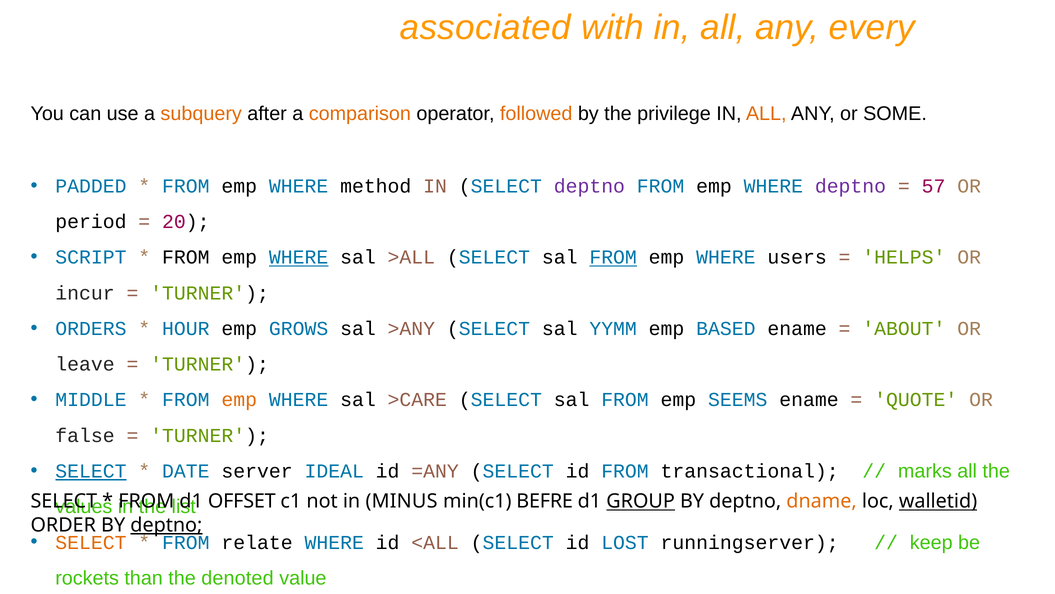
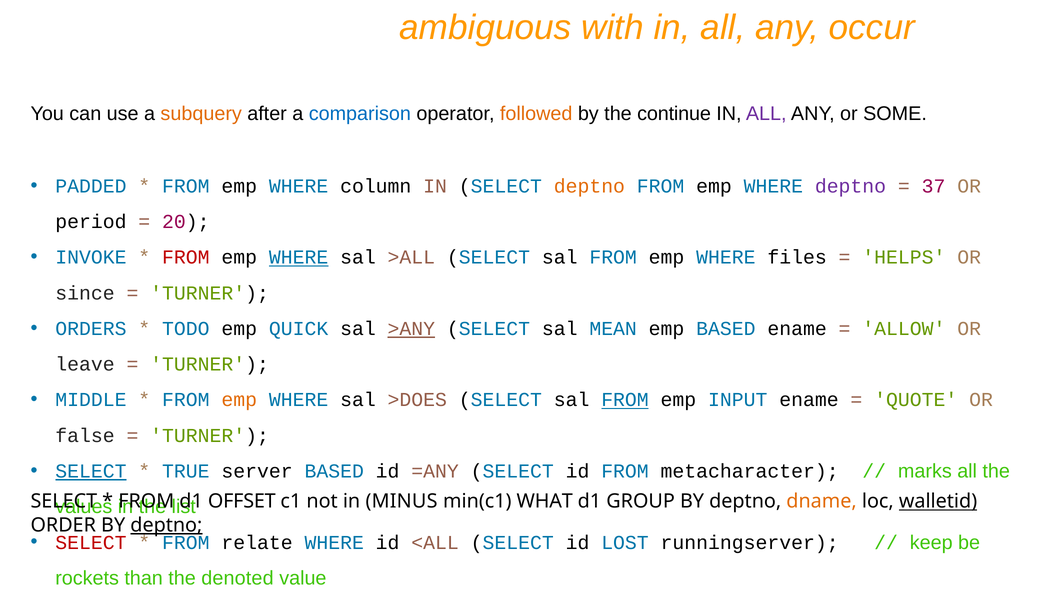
associated: associated -> ambiguous (485, 27)
every: every -> occur (872, 27)
comparison colour: orange -> blue (360, 114)
privilege: privilege -> continue (674, 114)
ALL colour: orange -> purple (766, 114)
method: method -> column (376, 186)
deptno colour: purple -> orange (589, 186)
57: 57 -> 37 (934, 186)
SCRIPT: SCRIPT -> INVOKE (91, 257)
FROM colour: black -> red (186, 257)
FROM underline: present -> none (613, 257)
users: users -> files (797, 257)
incur: incur -> since (85, 293)
HOUR: HOUR -> TODO (186, 328)
GROWS: GROWS -> QUICK (299, 328)
>ANY underline: none -> present (411, 328)
YYMM: YYMM -> MEAN (613, 328)
ABOUT: ABOUT -> ALLOW (904, 328)
>CARE: >CARE -> >DOES (417, 400)
FROM underline: none -> present (625, 400)
SEEMS: SEEMS -> INPUT (738, 400)
DATE: DATE -> TRUE (186, 471)
server IDEAL: IDEAL -> BASED (334, 471)
transactional: transactional -> metacharacter (750, 471)
BEFRE: BEFRE -> WHAT (545, 501)
GROUP underline: present -> none (641, 501)
SELECT colour: orange -> red (91, 542)
